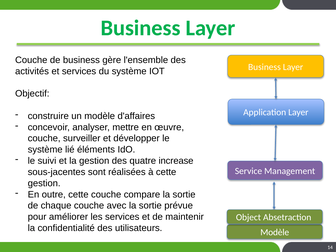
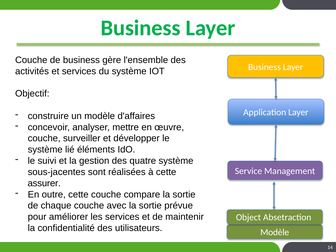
quatre increase: increase -> système (176, 161)
gestion: gestion -> assurer (44, 183)
